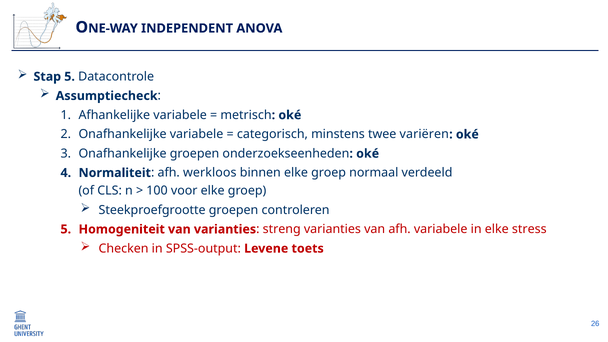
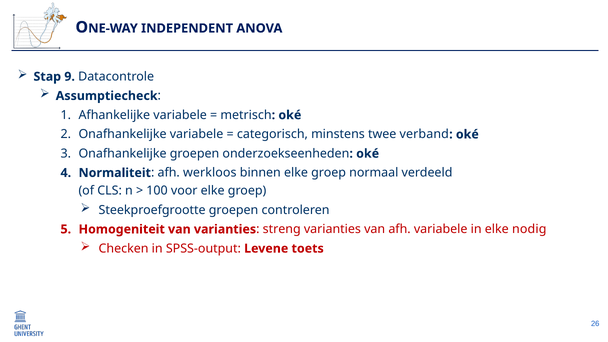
Stap 5: 5 -> 9 (70, 77)
variëren: variëren -> verband (424, 134)
stress: stress -> nodig (529, 229)
